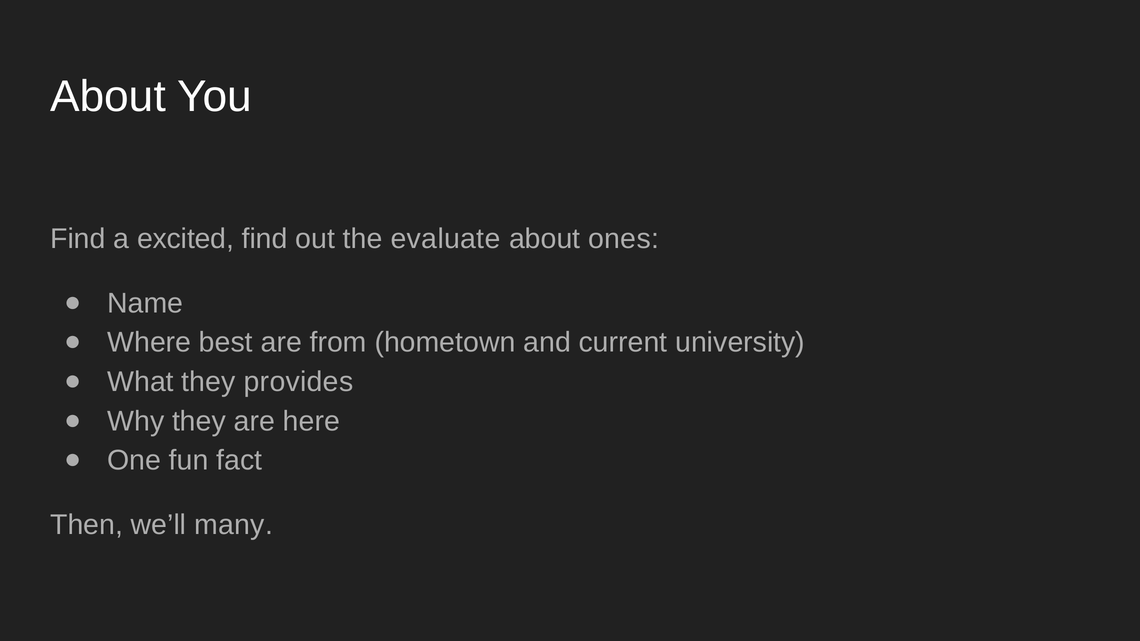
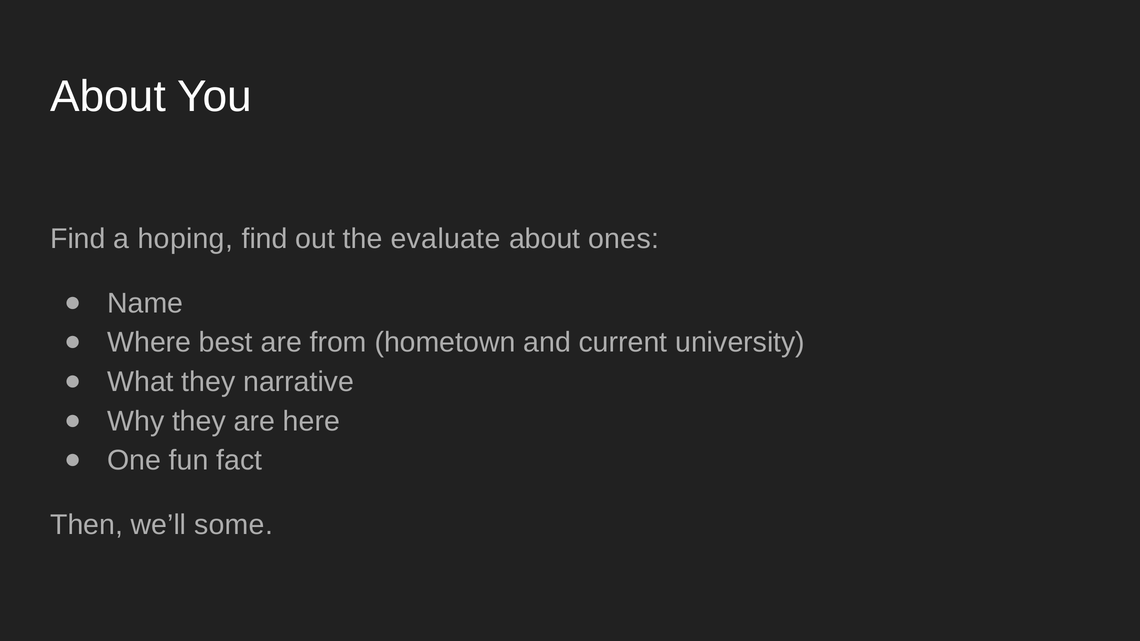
excited: excited -> hoping (185, 239)
provides: provides -> narrative (299, 382)
many: many -> some (234, 525)
